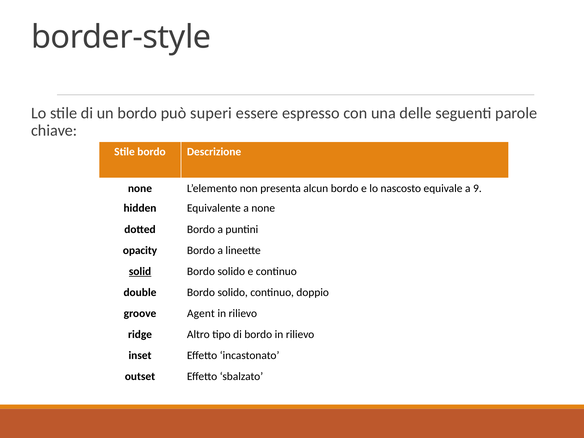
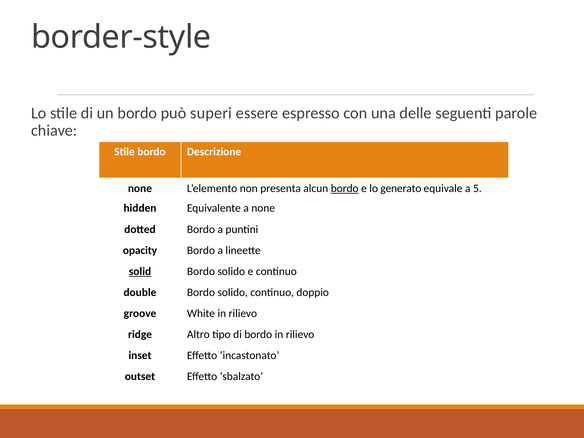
bordo underline: none -> present (345, 189)
nascosto: nascosto -> generato (401, 189)
9: 9 -> 5 (477, 189)
Agent: Agent -> White (201, 313)
